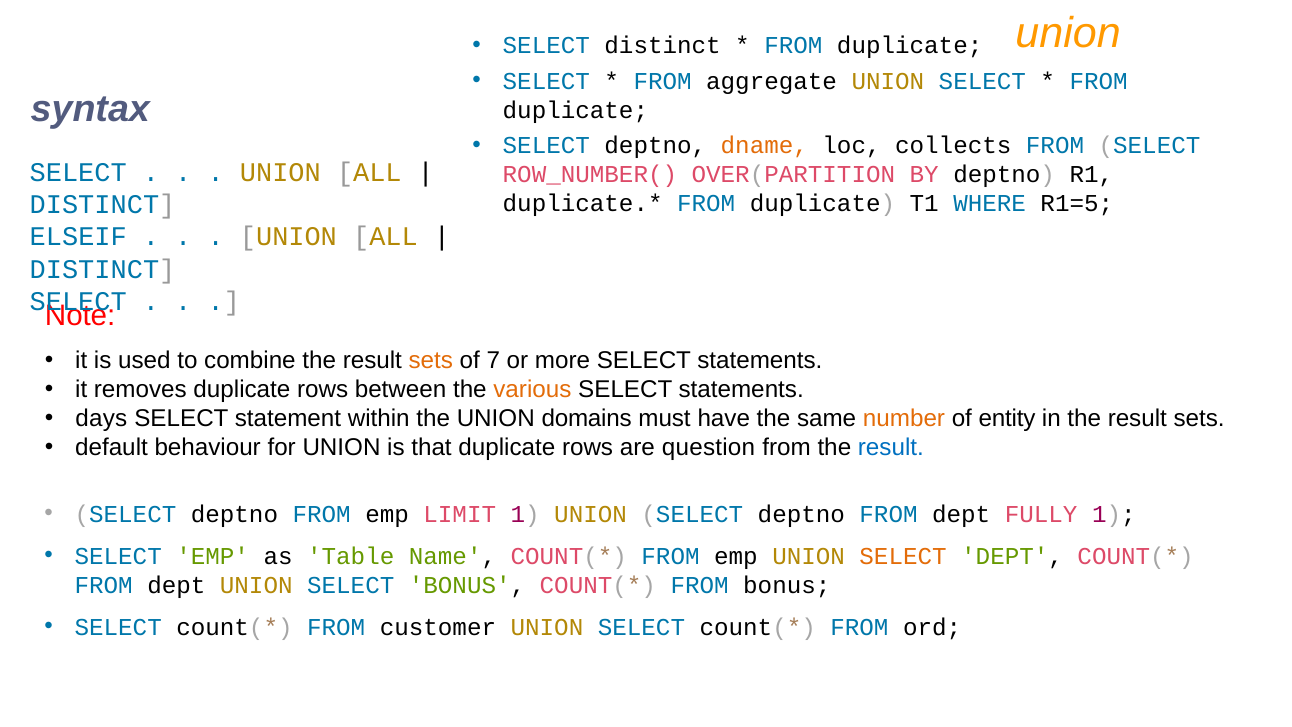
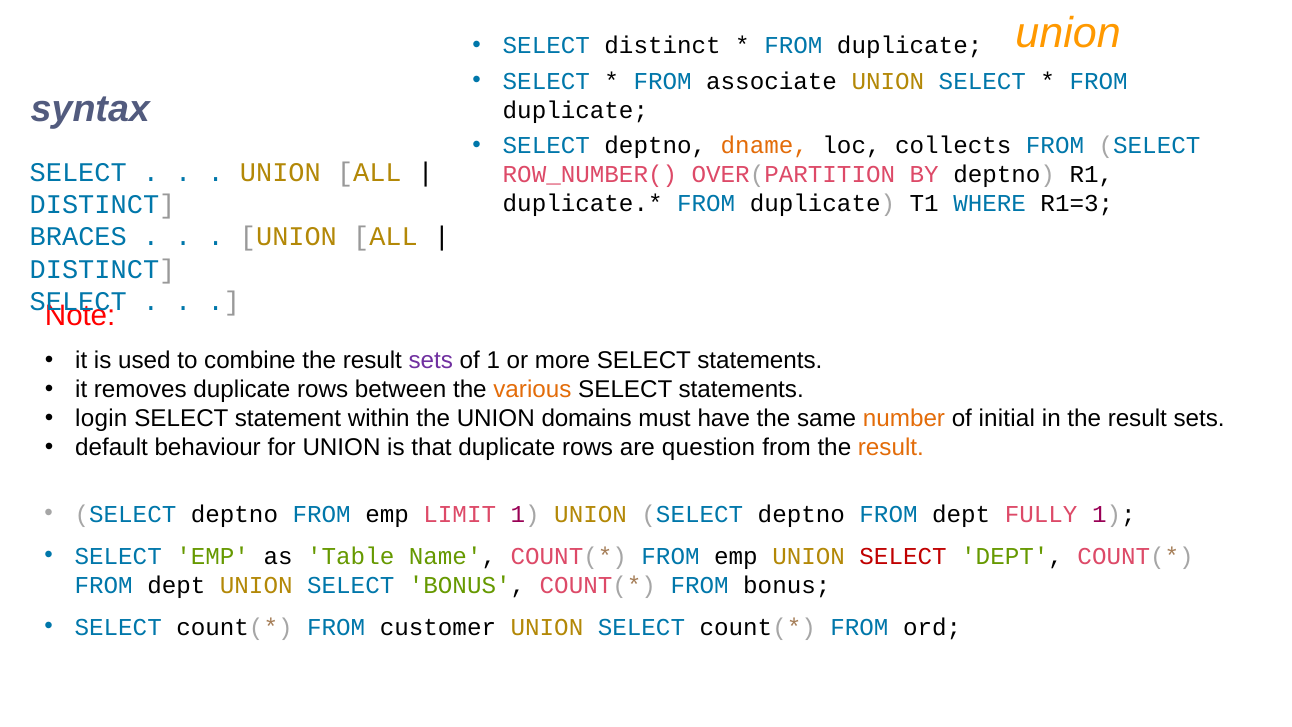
aggregate: aggregate -> associate (772, 81)
R1=5: R1=5 -> R1=3 (1077, 204)
ELSEIF: ELSEIF -> BRACES (78, 237)
sets colour: orange -> purple (431, 360)
of 7: 7 -> 1 (493, 360)
days: days -> login (101, 418)
entity: entity -> initial (1007, 418)
result colour: blue -> orange (891, 447)
SELECT colour: orange -> red (903, 556)
